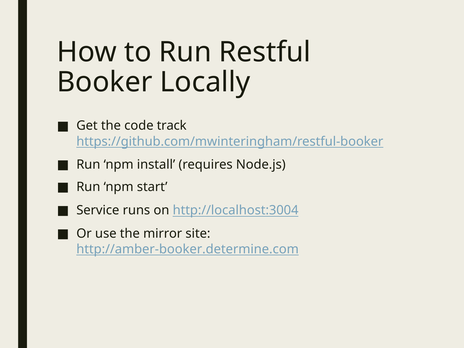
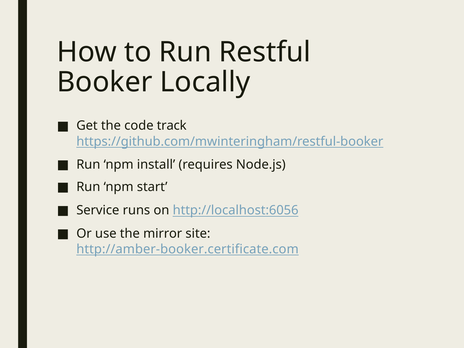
http://localhost:3004: http://localhost:3004 -> http://localhost:6056 (236, 210)
http://amber-booker.determine.com: http://amber-booker.determine.com -> http://amber-booker.certificate.com (187, 249)
